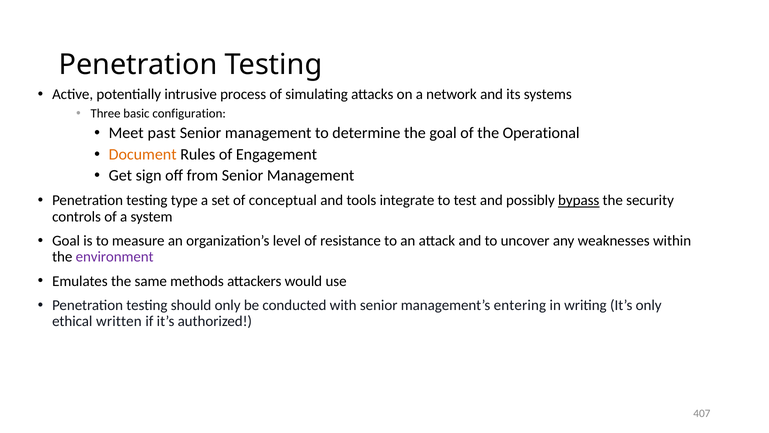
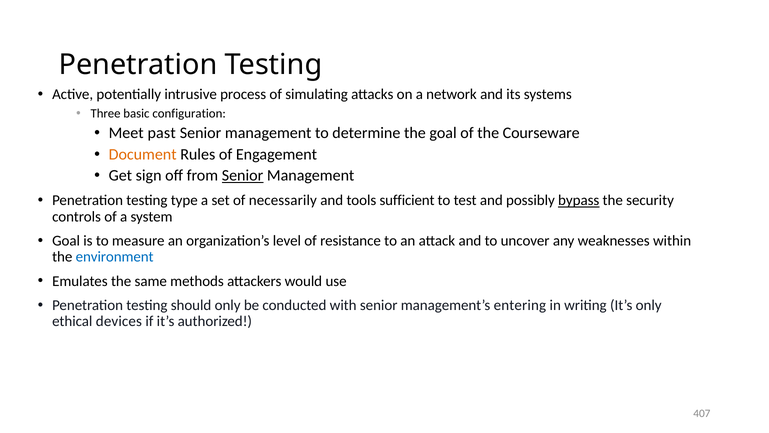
Operational: Operational -> Courseware (541, 133)
Senior underline: none -> present (243, 176)
conceptual: conceptual -> necessarily (283, 200)
integrate: integrate -> sufficient (407, 200)
environment colour: purple -> blue (115, 257)
written: written -> devices (119, 321)
